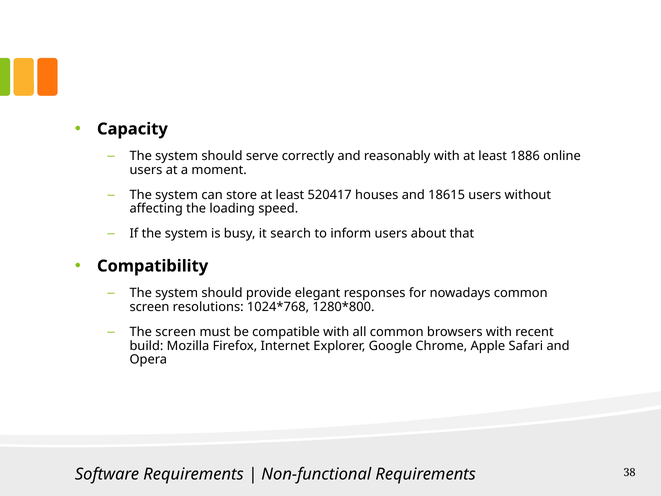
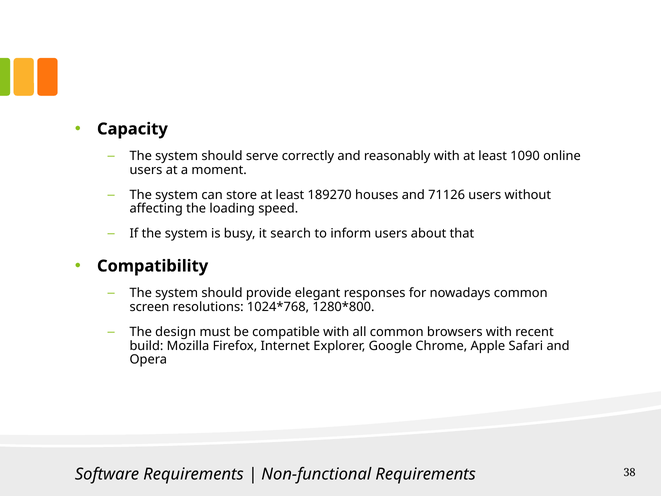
1886: 1886 -> 1090 (525, 156)
520417: 520417 -> 189270 (330, 195)
18615: 18615 -> 71126 (447, 195)
The screen: screen -> design (176, 332)
